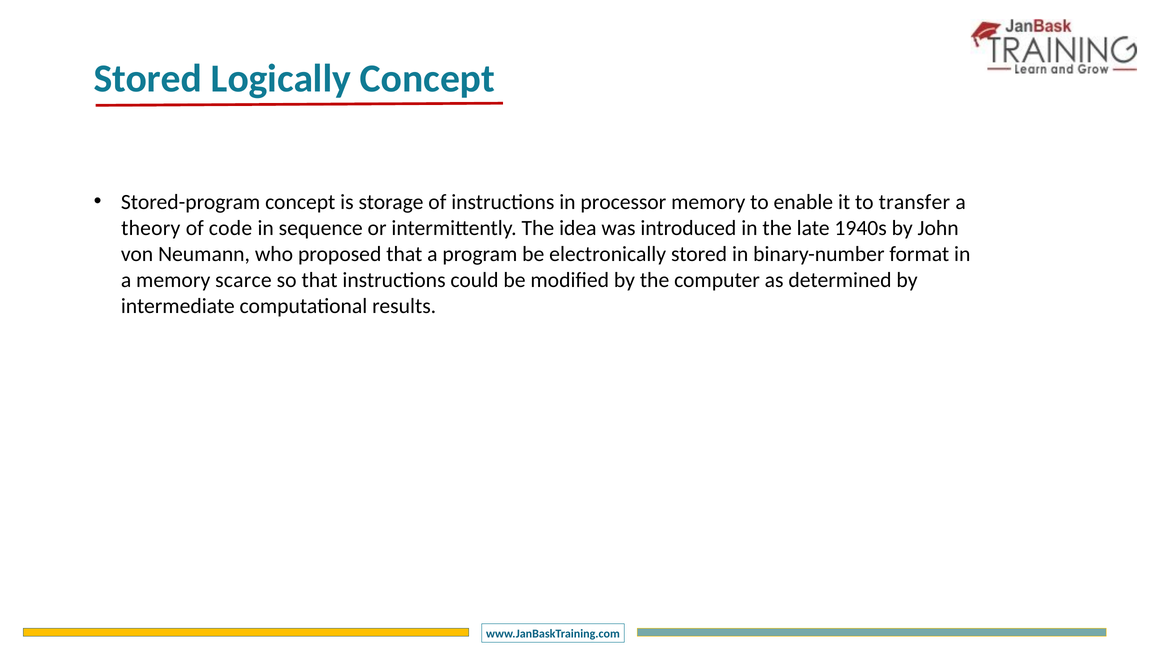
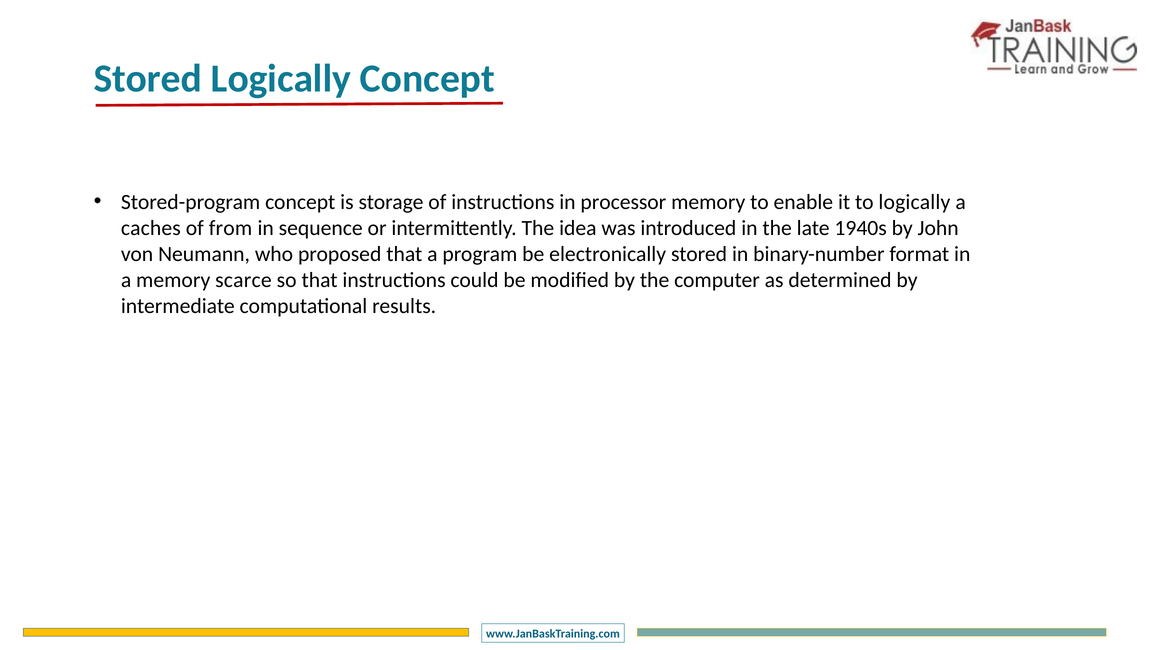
to transfer: transfer -> logically (914, 202)
theory: theory -> caches (151, 228)
code: code -> from (231, 228)
